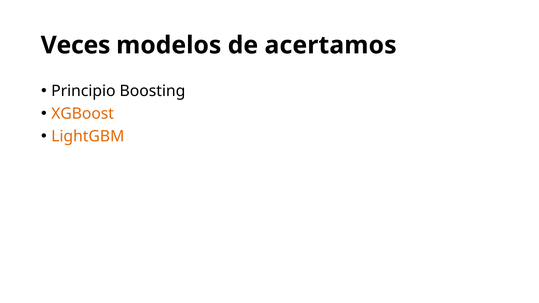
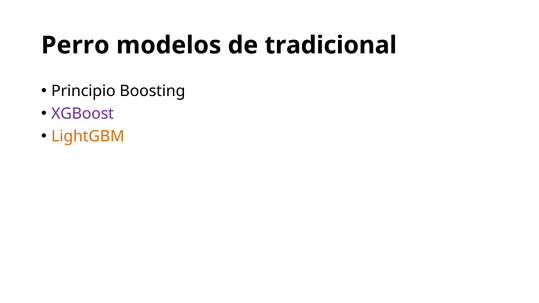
Veces: Veces -> Perro (75, 45)
acertamos: acertamos -> tradicional (331, 45)
XGBoost colour: orange -> purple (83, 114)
